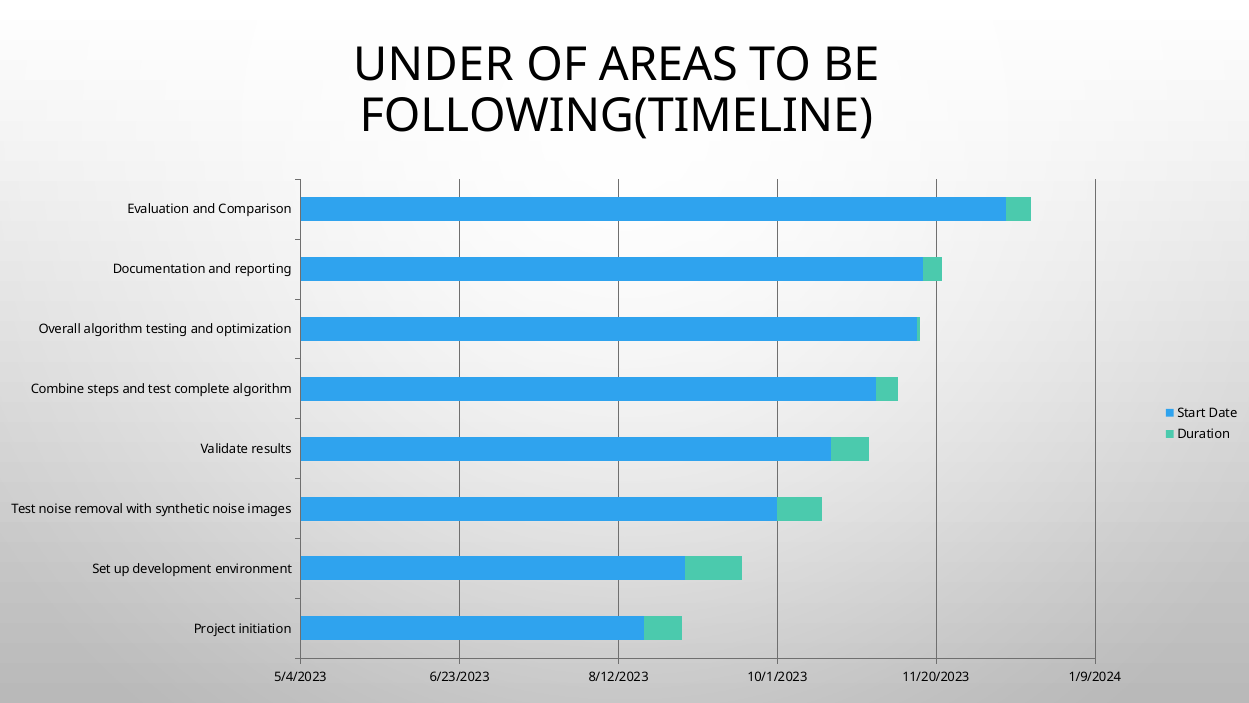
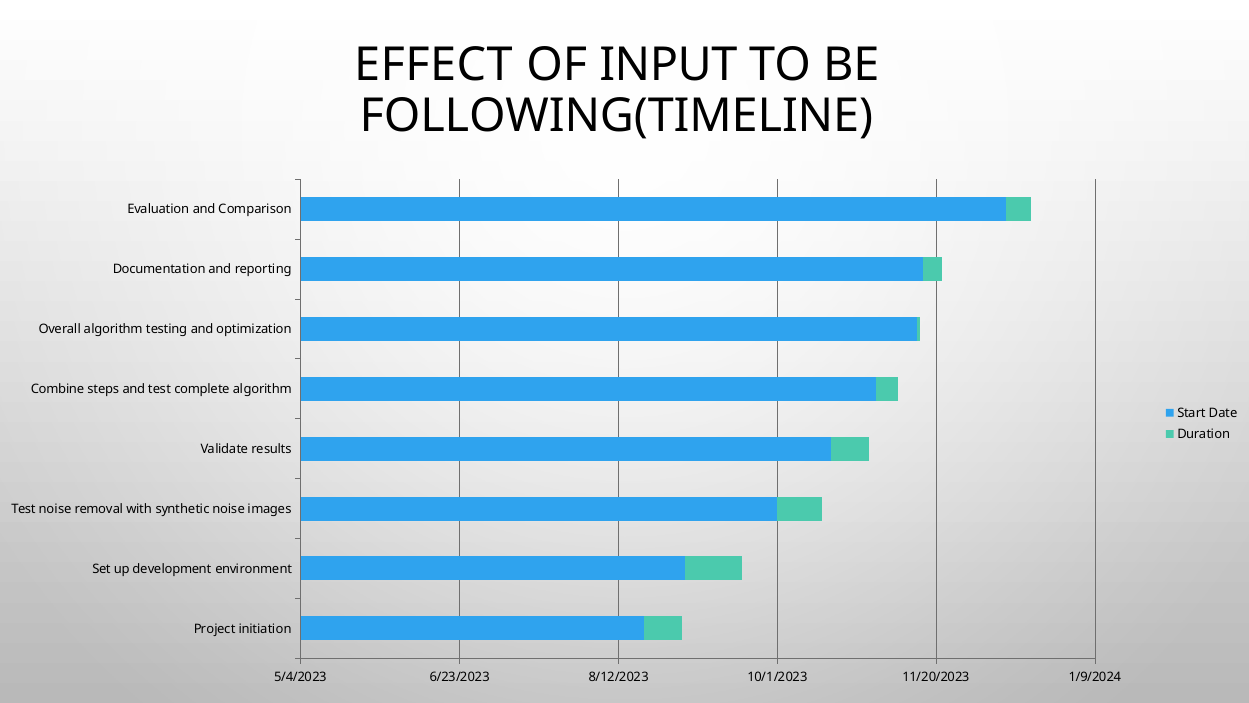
UNDER: UNDER -> EFFECT (433, 65)
AREAS: AREAS -> INPUT (668, 65)
